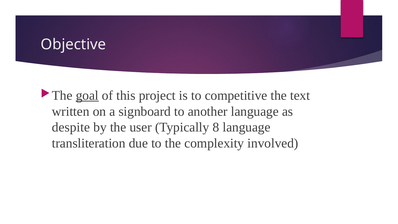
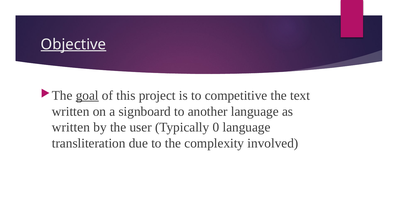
Objective underline: none -> present (73, 44)
despite: despite -> written (71, 127)
8: 8 -> 0 (216, 127)
